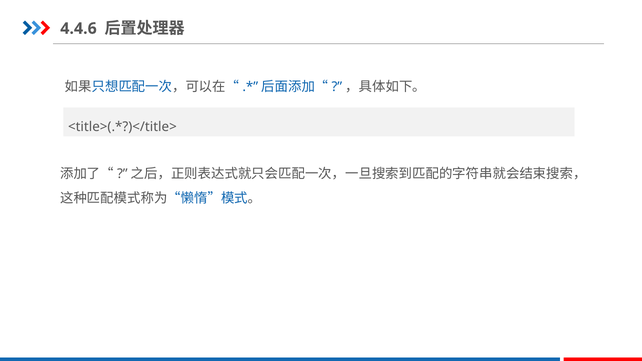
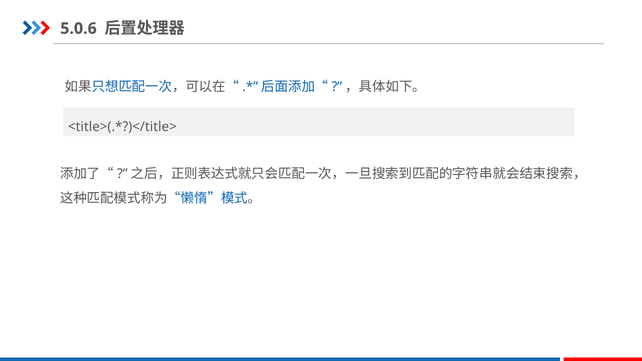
4.4.6: 4.4.6 -> 5.0.6 (79, 29)
